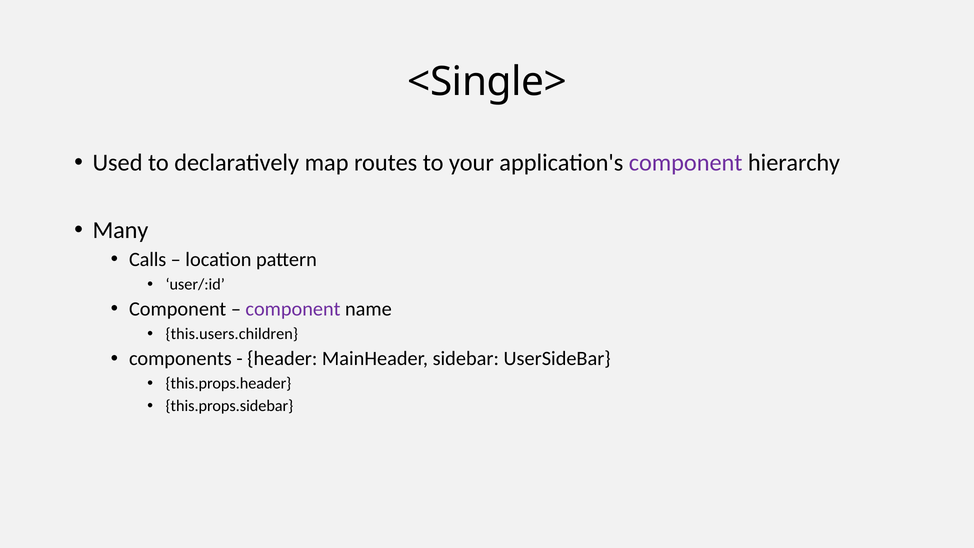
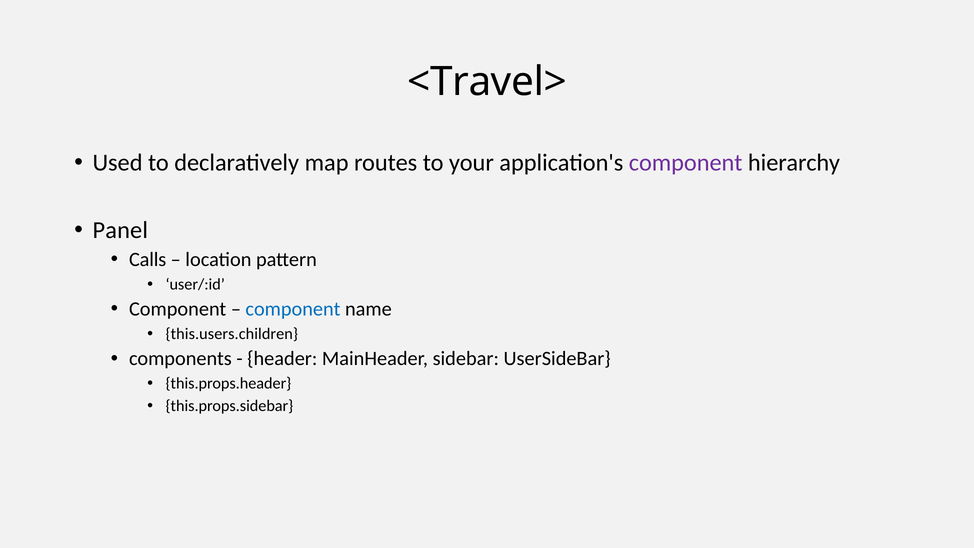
<Single>: <Single> -> <Travel> (487, 82)
Many: Many -> Panel (120, 230)
component colour: purple -> blue (293, 309)
